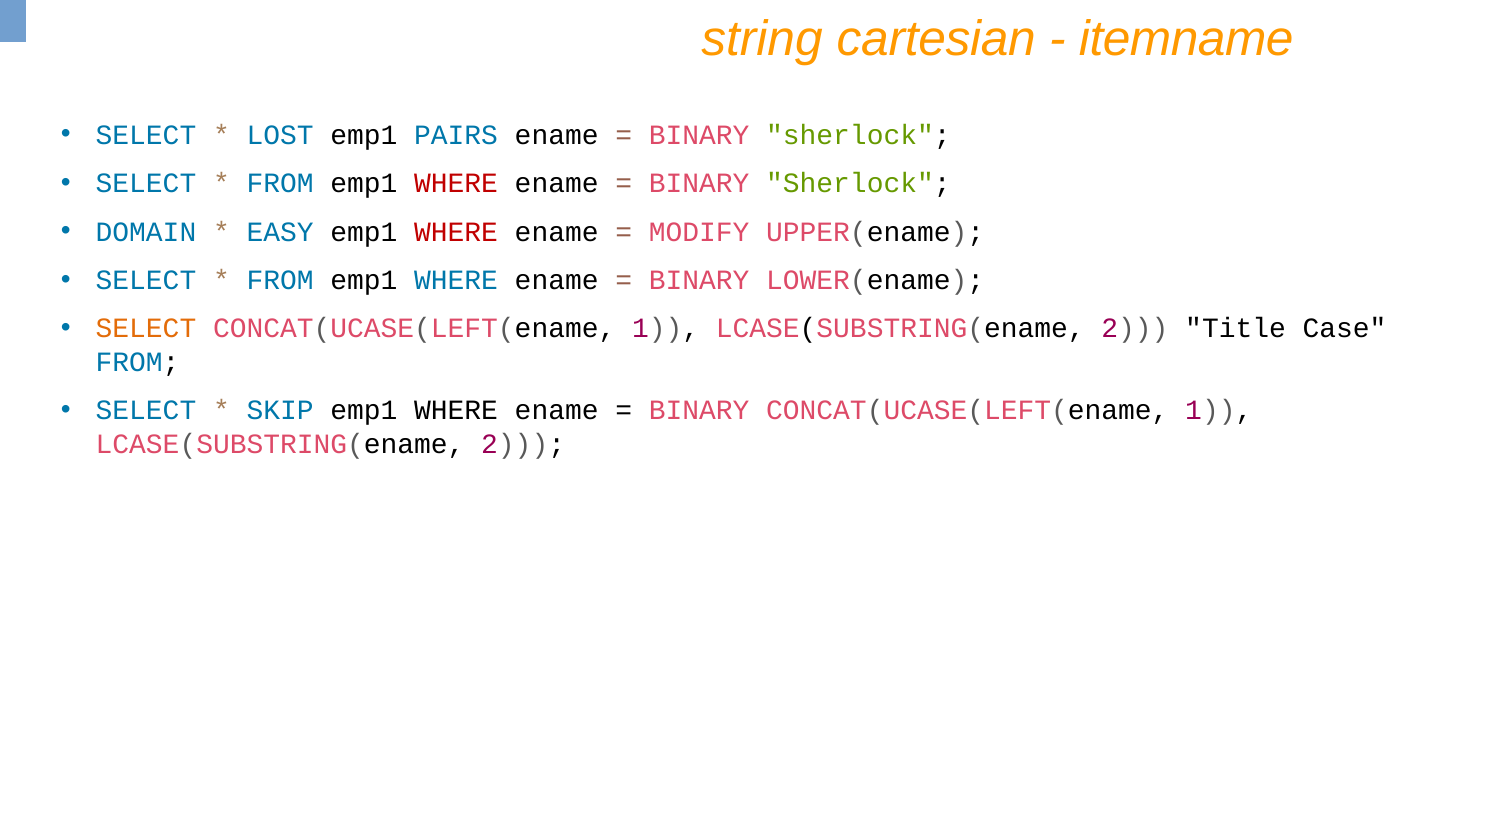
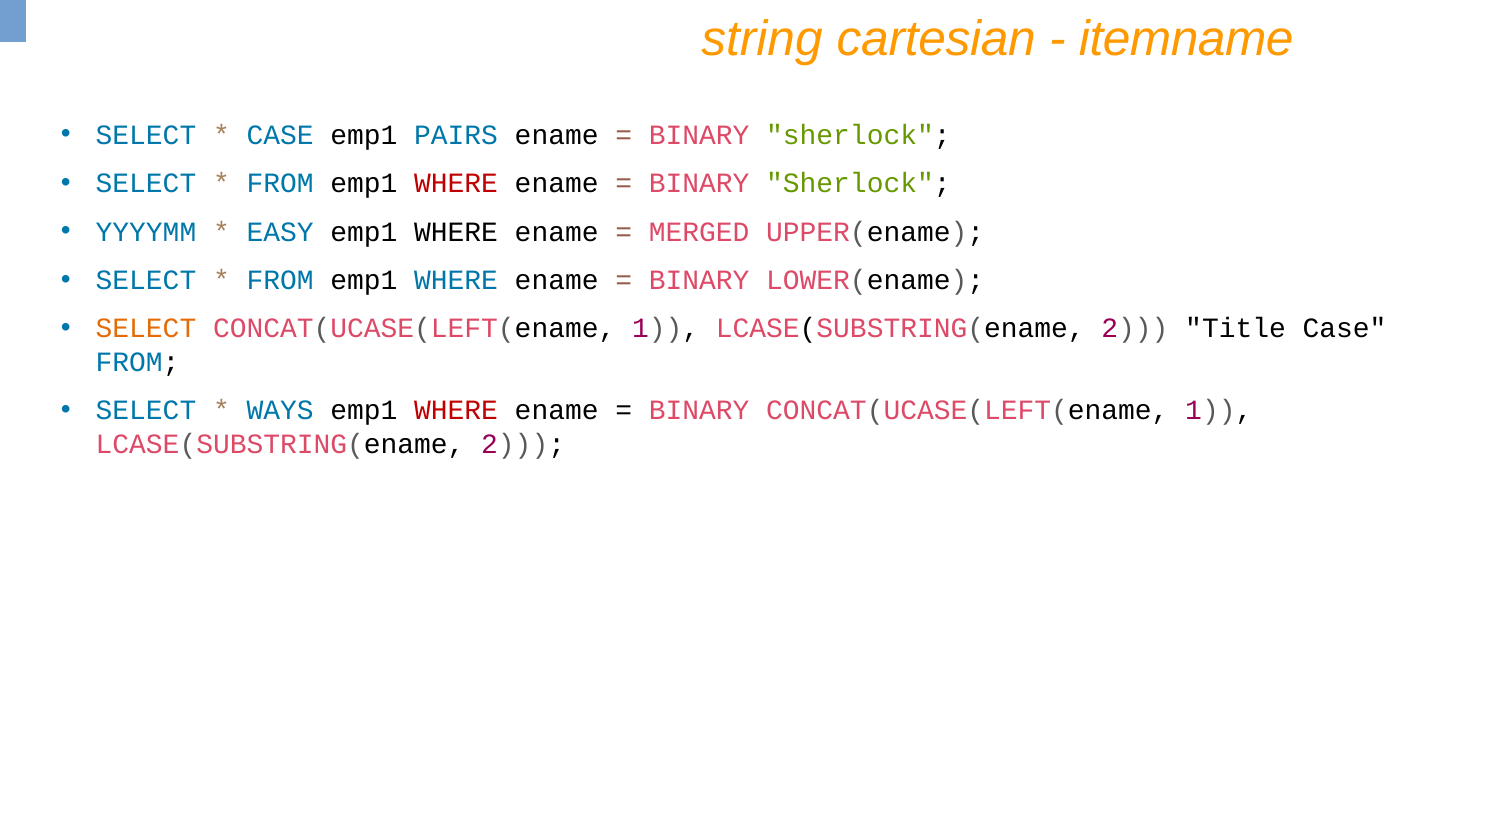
LOST: LOST -> CASE (280, 135)
DOMAIN: DOMAIN -> YYYYMM (146, 232)
WHERE colour: red -> black (456, 232)
MODIFY: MODIFY -> MERGED (699, 232)
SKIP: SKIP -> WAYS (280, 411)
WHERE colour: black -> red (456, 411)
